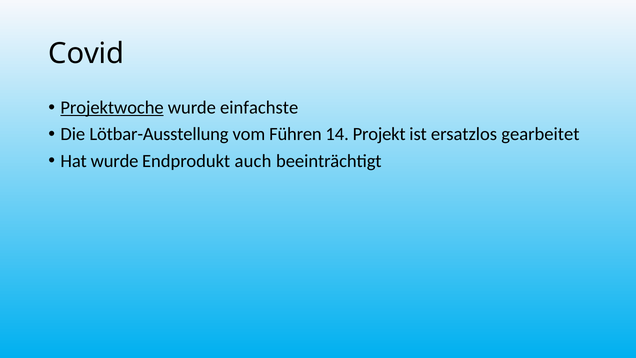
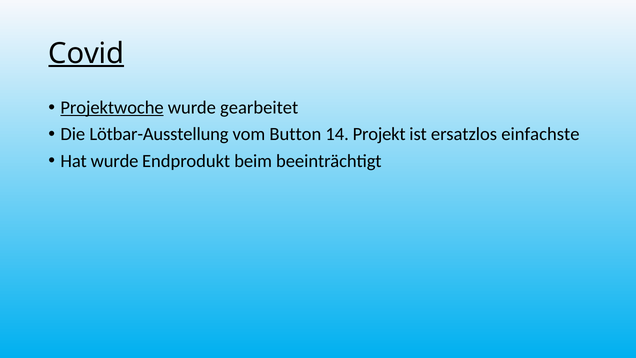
Covid underline: none -> present (86, 53)
einfachste: einfachste -> gearbeitet (259, 108)
Führen: Führen -> Button (295, 134)
gearbeitet: gearbeitet -> einfachste (540, 134)
auch: auch -> beim (253, 161)
